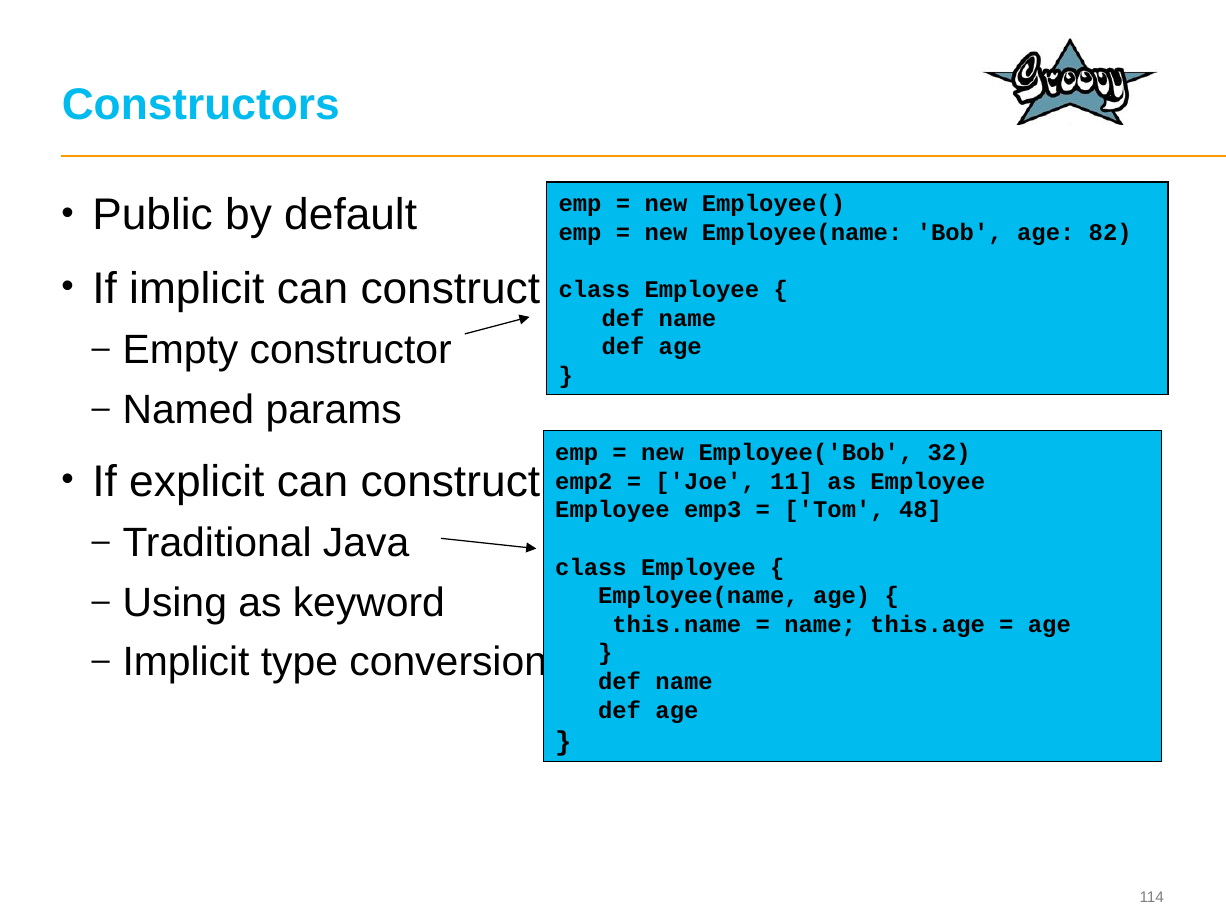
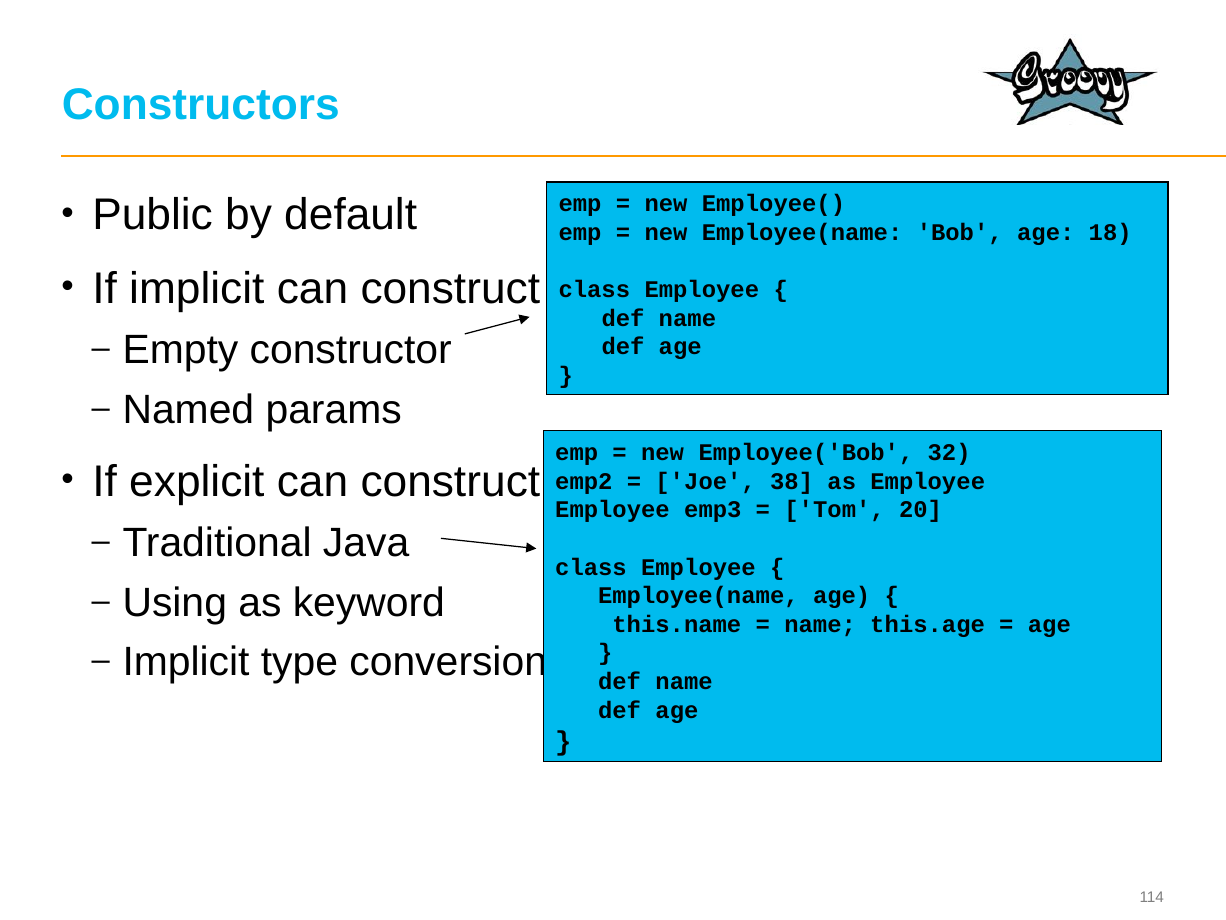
82: 82 -> 18 (1110, 232)
11: 11 -> 38 (792, 481)
48: 48 -> 20 (921, 510)
